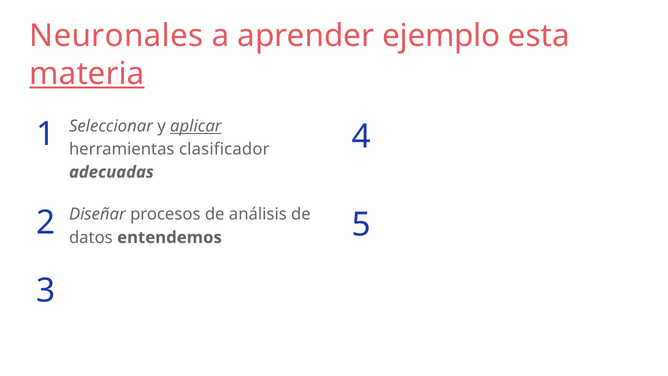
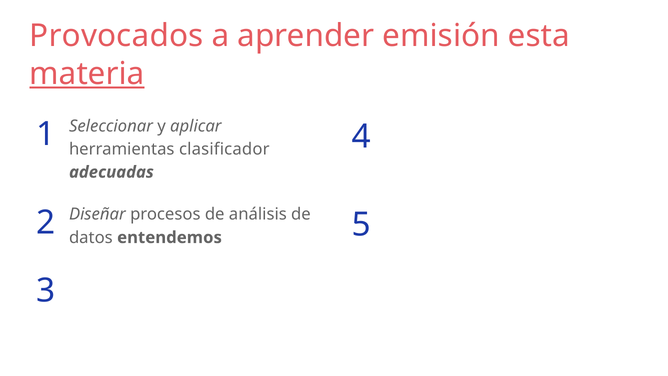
Neuronales: Neuronales -> Provocados (116, 36)
ejemplo: ejemplo -> emisión (441, 36)
aplicar underline: present -> none (196, 126)
